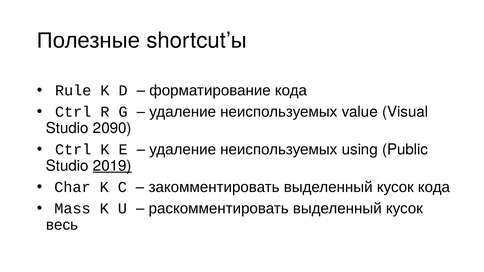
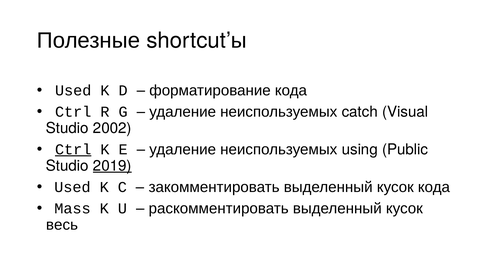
Rule: Rule -> Used (73, 90)
value: value -> catch (360, 112)
2090: 2090 -> 2002 (112, 128)
Ctrl underline: none -> present (73, 150)
Char: Char -> Used (72, 187)
